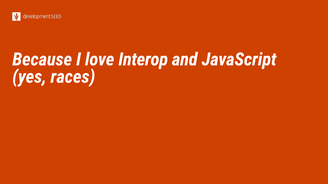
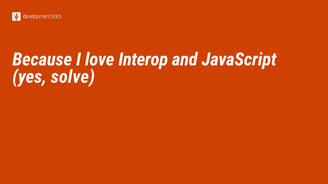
races: races -> solve (73, 77)
